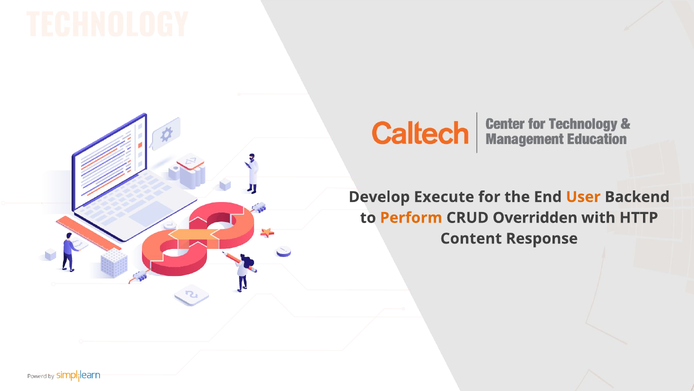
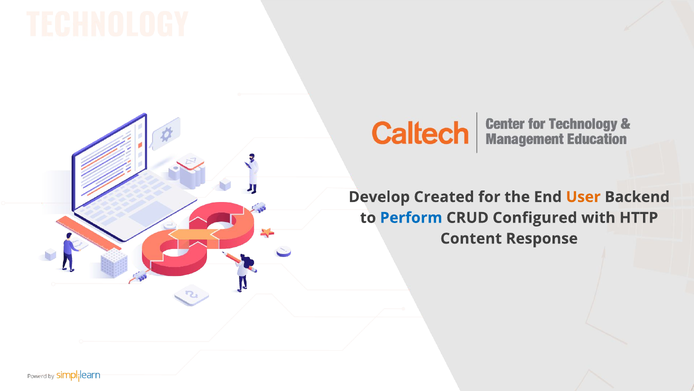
Execute: Execute -> Created (444, 197)
Perform colour: orange -> blue (411, 217)
Overridden: Overridden -> Configured (535, 217)
